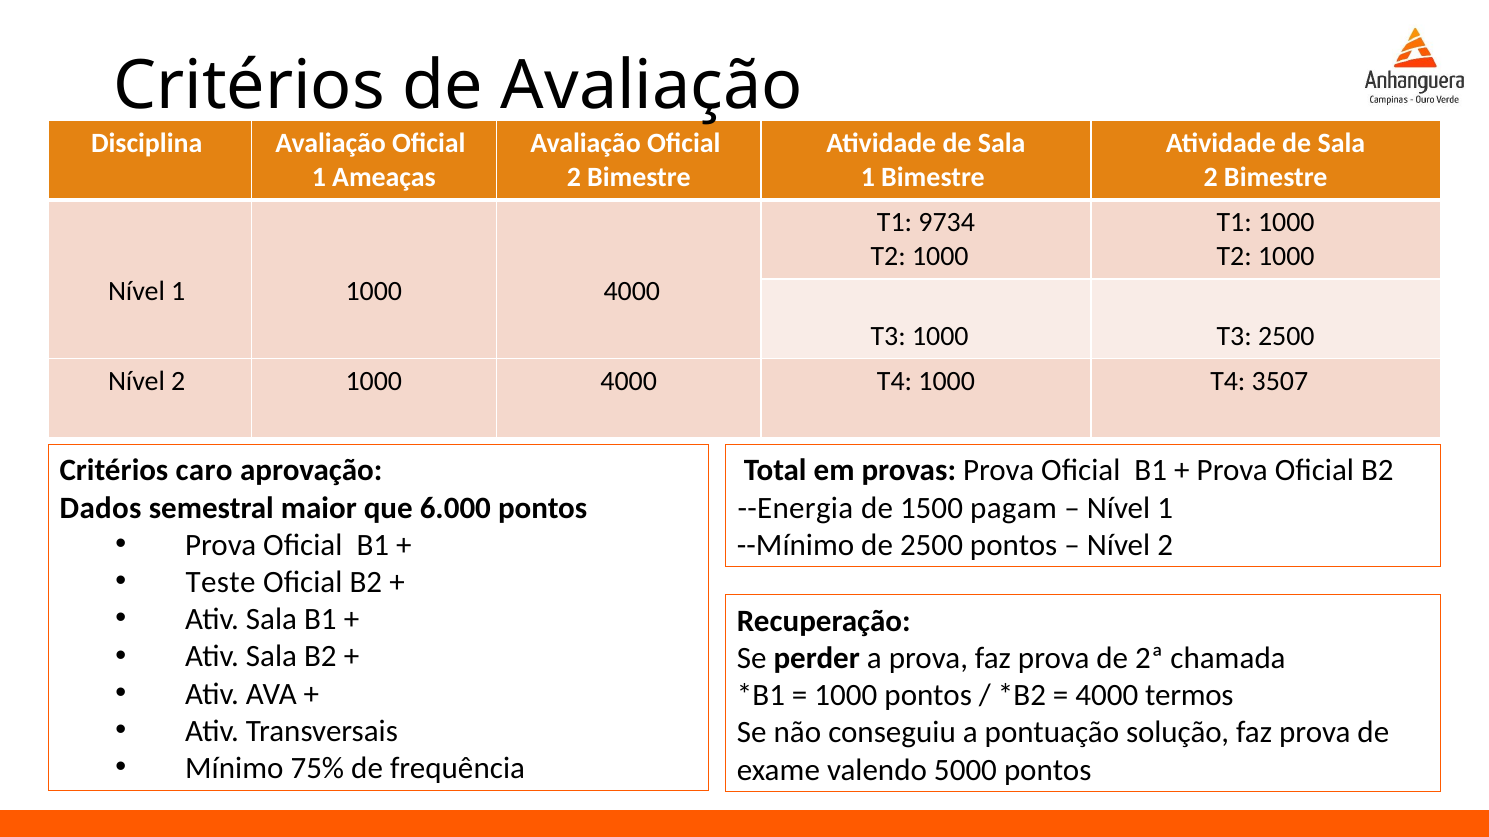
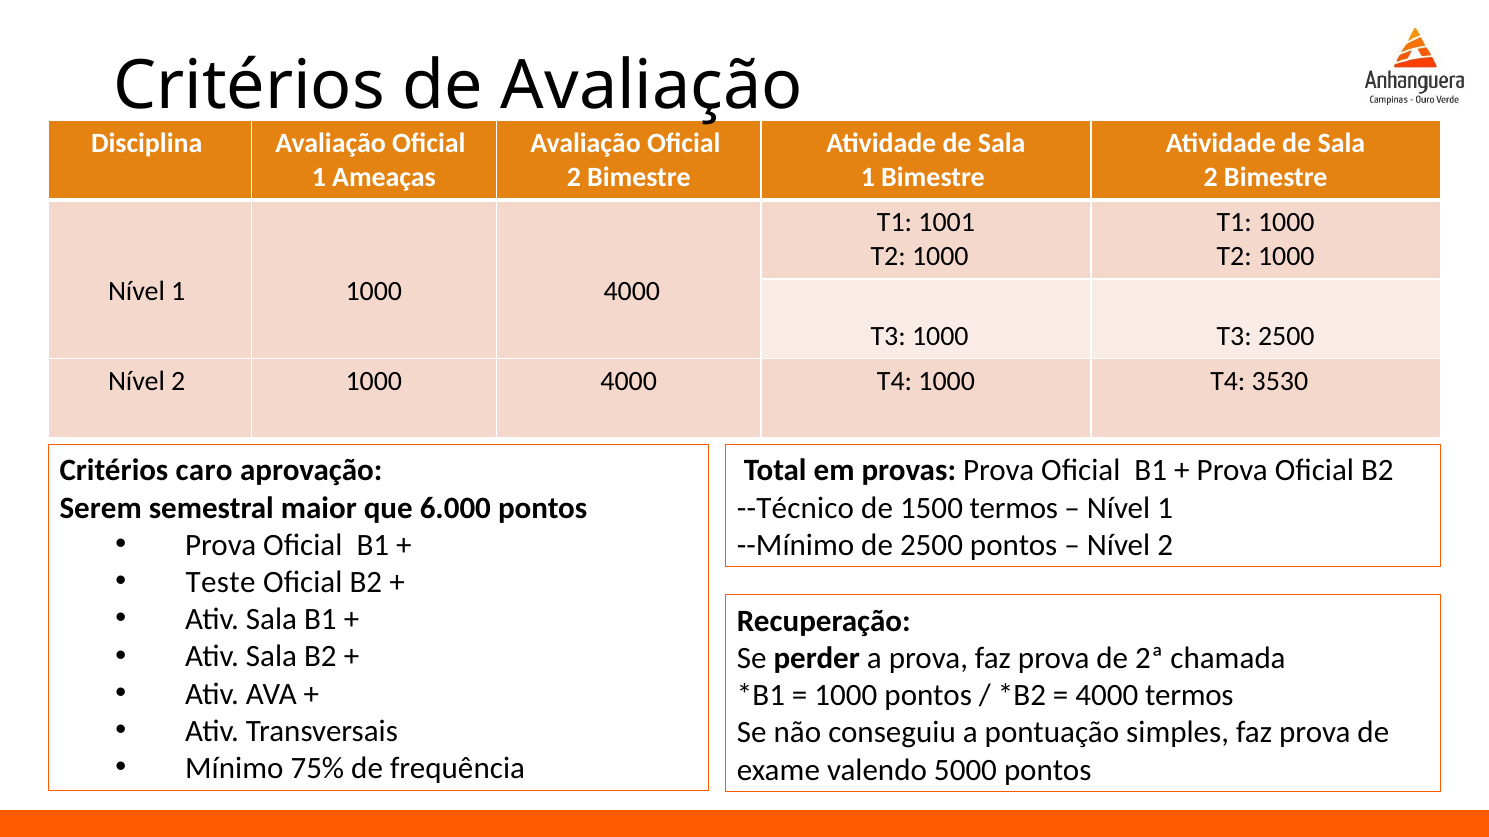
9734: 9734 -> 1001 (947, 223)
3507: 3507 -> 3530 (1280, 382)
Dados: Dados -> Serem (101, 508)
--Energia: --Energia -> --Técnico (795, 508)
1500 pagam: pagam -> termos (1014, 508)
solução: solução -> simples (1178, 733)
